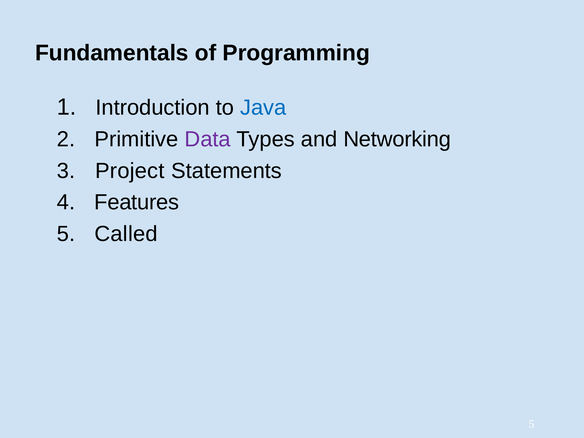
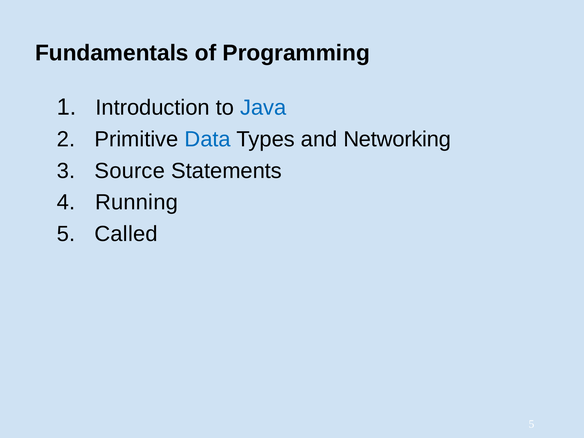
Data colour: purple -> blue (208, 139)
Project: Project -> Source (130, 171)
Features: Features -> Running (136, 202)
